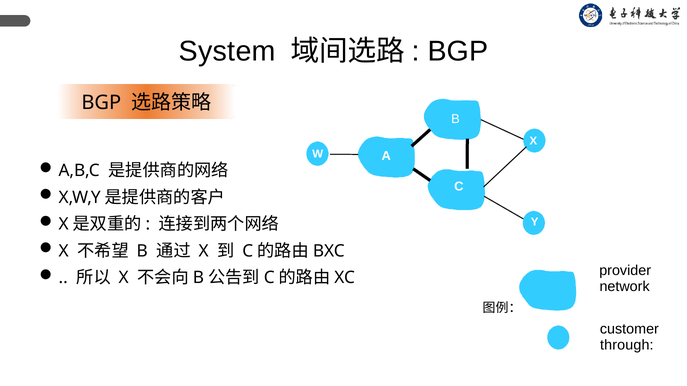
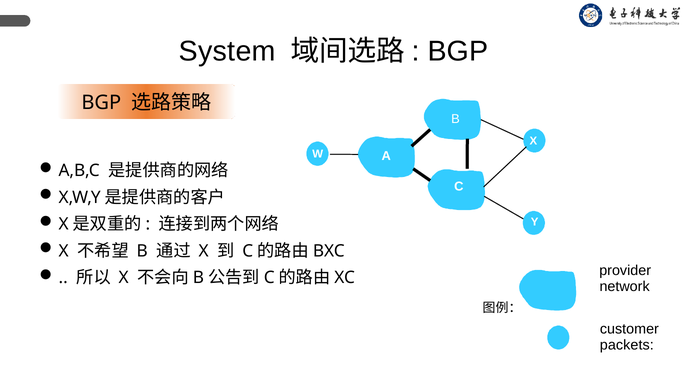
through: through -> packets (627, 345)
